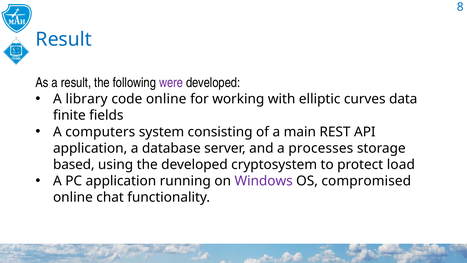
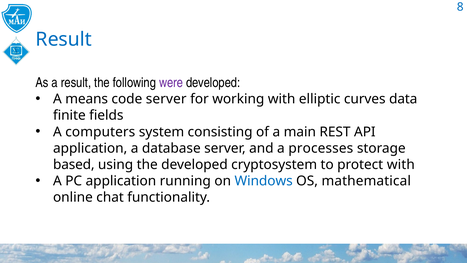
library: library -> means (87, 99)
code online: online -> server (166, 99)
protect load: load -> with (401, 164)
Windows colour: purple -> blue (264, 181)
compromised: compromised -> mathematical (366, 181)
